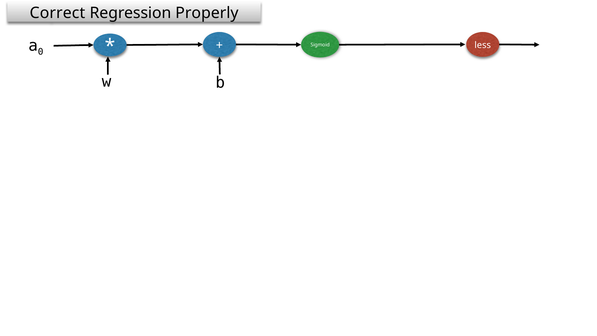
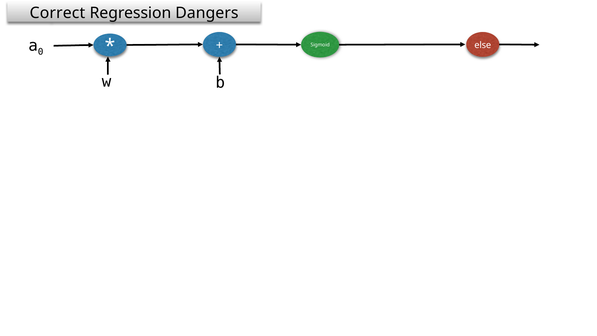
Properly: Properly -> Dangers (207, 13)
less: less -> else (483, 45)
